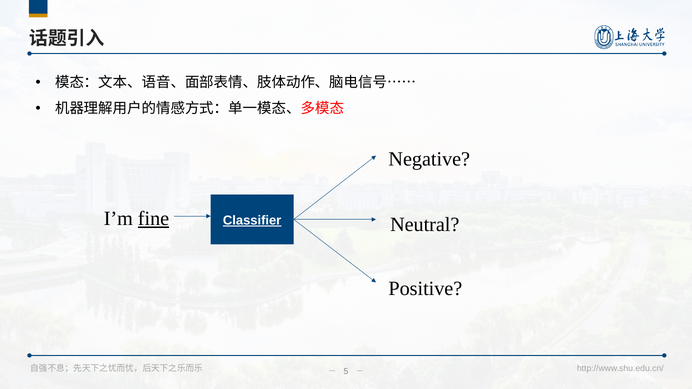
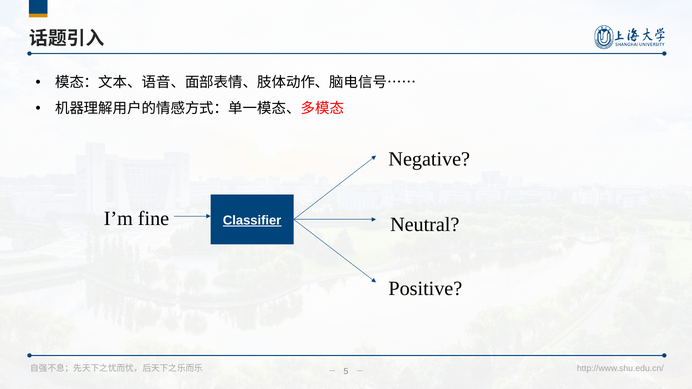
fine underline: present -> none (154, 219)
